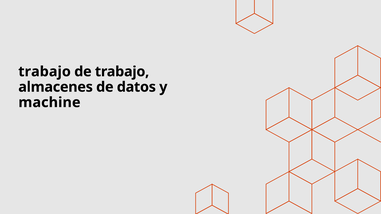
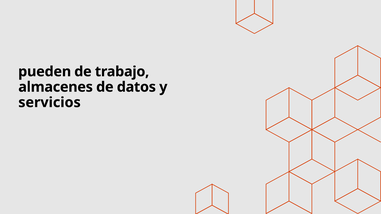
trabajo: trabajo -> pueden (45, 72)
machine: machine -> servicios (50, 103)
